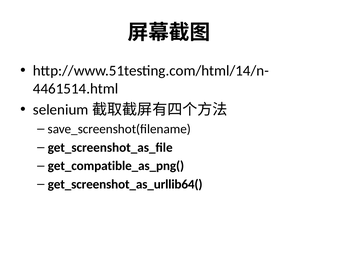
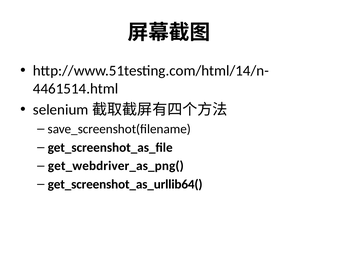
get_compatible_as_png(: get_compatible_as_png( -> get_webdriver_as_png( (116, 166)
